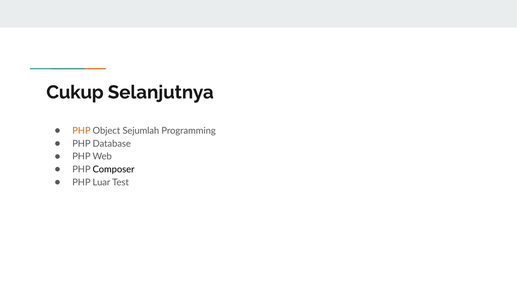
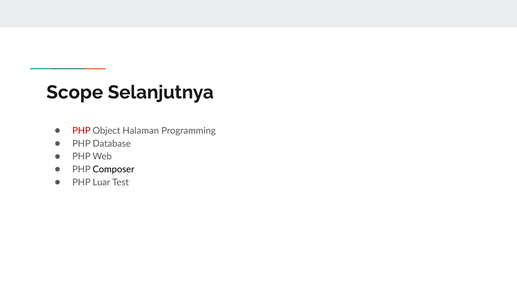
Cukup: Cukup -> Scope (75, 92)
PHP colour: orange -> red (81, 131)
Sejumlah: Sejumlah -> Halaman (141, 131)
